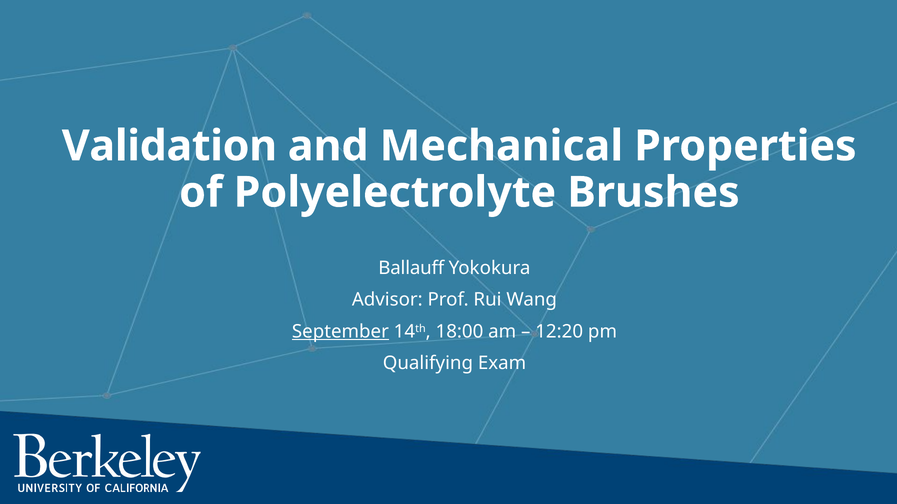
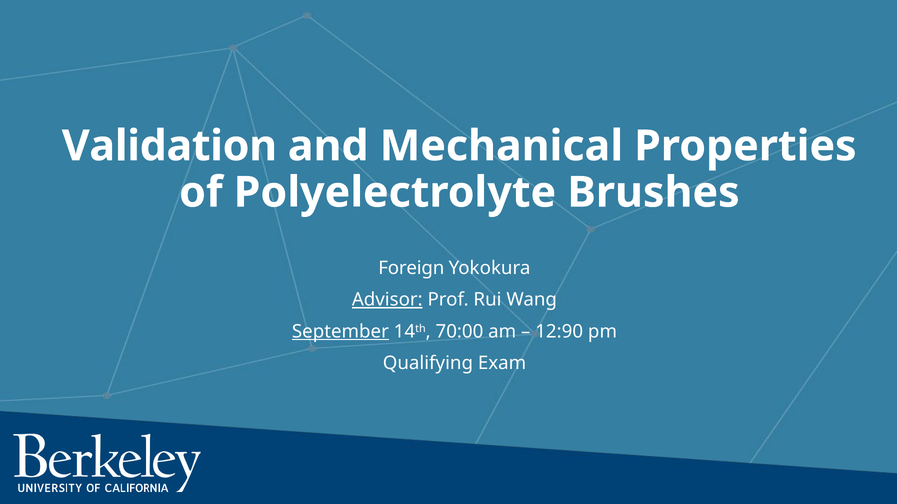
Ballauff: Ballauff -> Foreign (411, 268)
Advisor underline: none -> present (387, 300)
18:00: 18:00 -> 70:00 (459, 332)
12:20: 12:20 -> 12:90 (559, 332)
